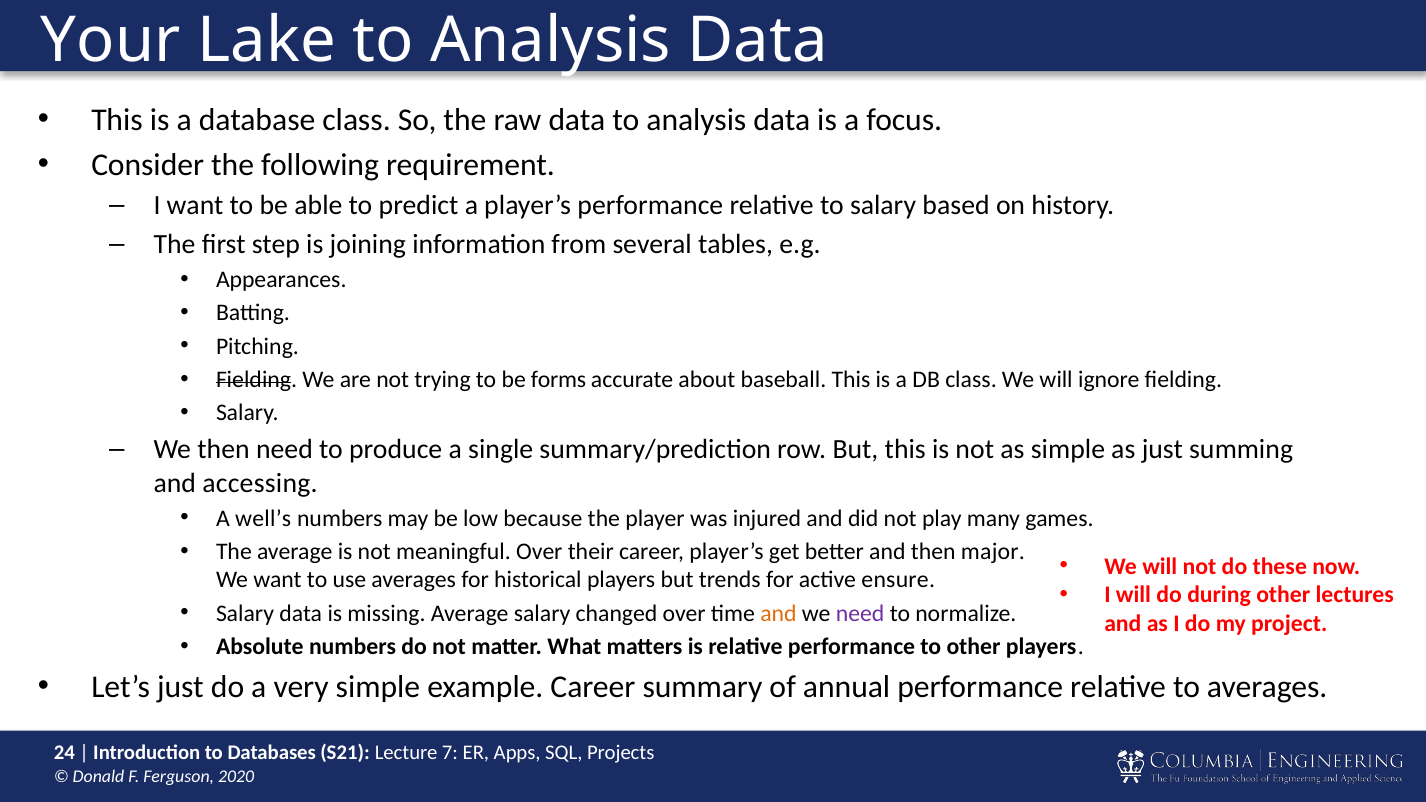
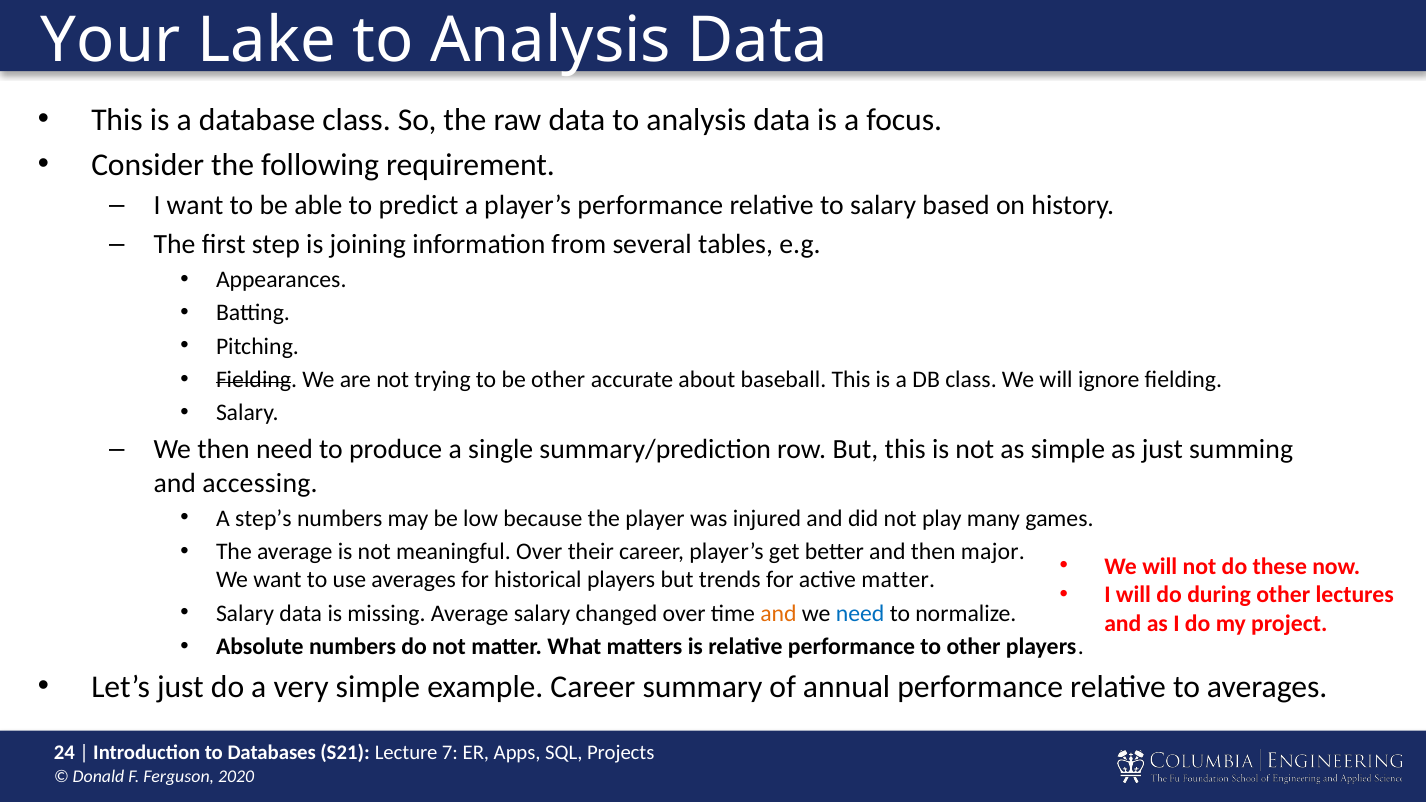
be forms: forms -> other (558, 380)
well’s: well’s -> step’s (263, 518)
active ensure: ensure -> matter (898, 580)
need colour: purple -> blue (860, 614)
